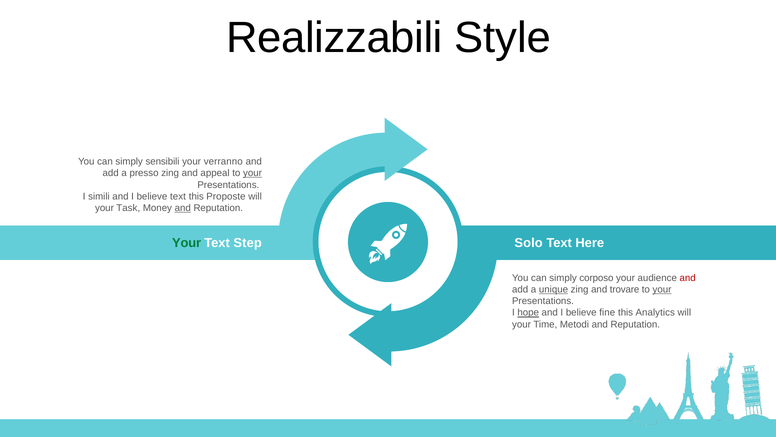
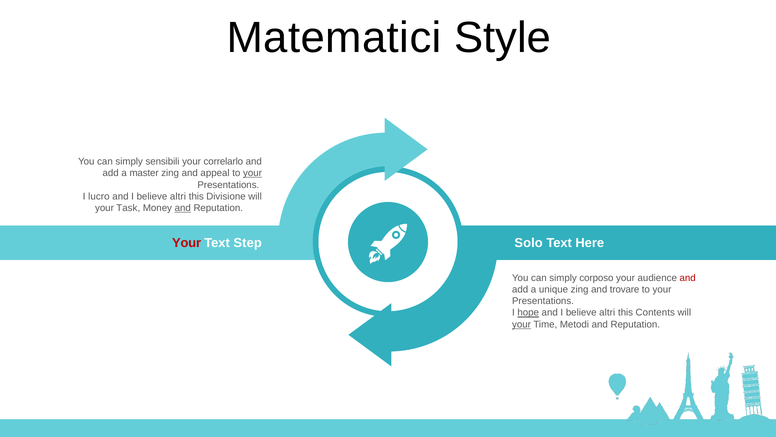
Realizzabili: Realizzabili -> Matematici (334, 38)
verranno: verranno -> correlarlo (223, 161)
presso: presso -> master (144, 173)
simili: simili -> lucro (99, 196)
text: text -> altri (178, 196)
Proposte: Proposte -> Divisione (226, 196)
Your colour: green -> red (187, 243)
unique underline: present -> none (554, 289)
your underline: present -> none (662, 289)
fine: fine -> altri (607, 312)
Analytics: Analytics -> Contents (655, 312)
your underline: none -> present (522, 324)
